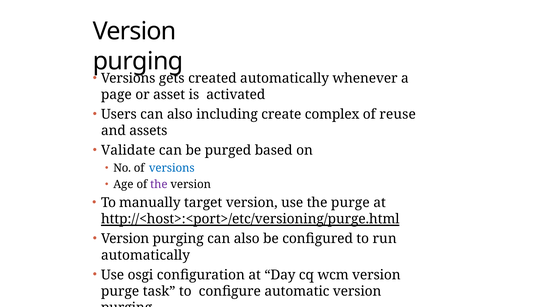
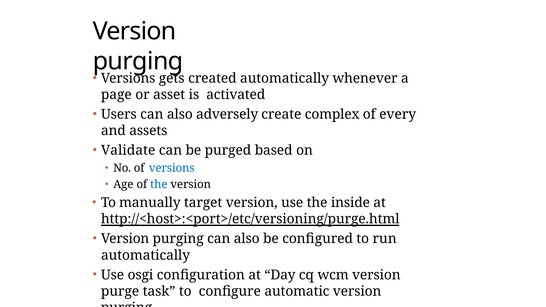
including: including -> adversely (227, 114)
reuse: reuse -> every (398, 114)
the colour: purple -> blue (159, 185)
the purge: purge -> inside (350, 203)
